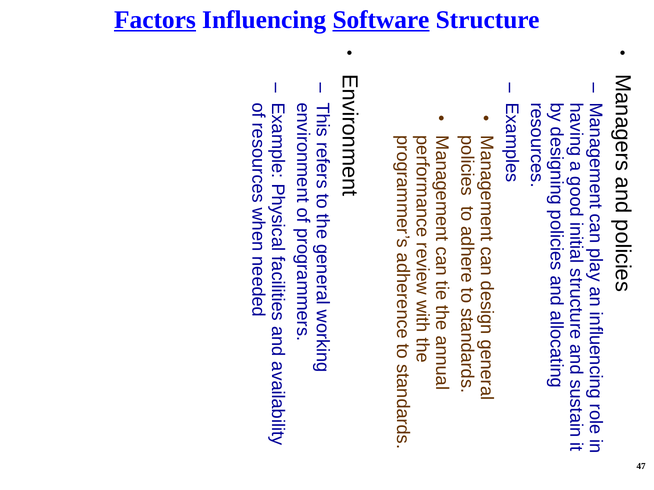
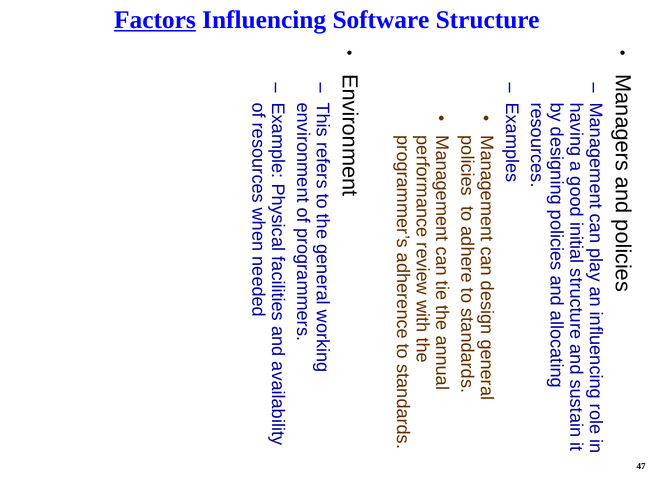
Software underline: present -> none (381, 20)
